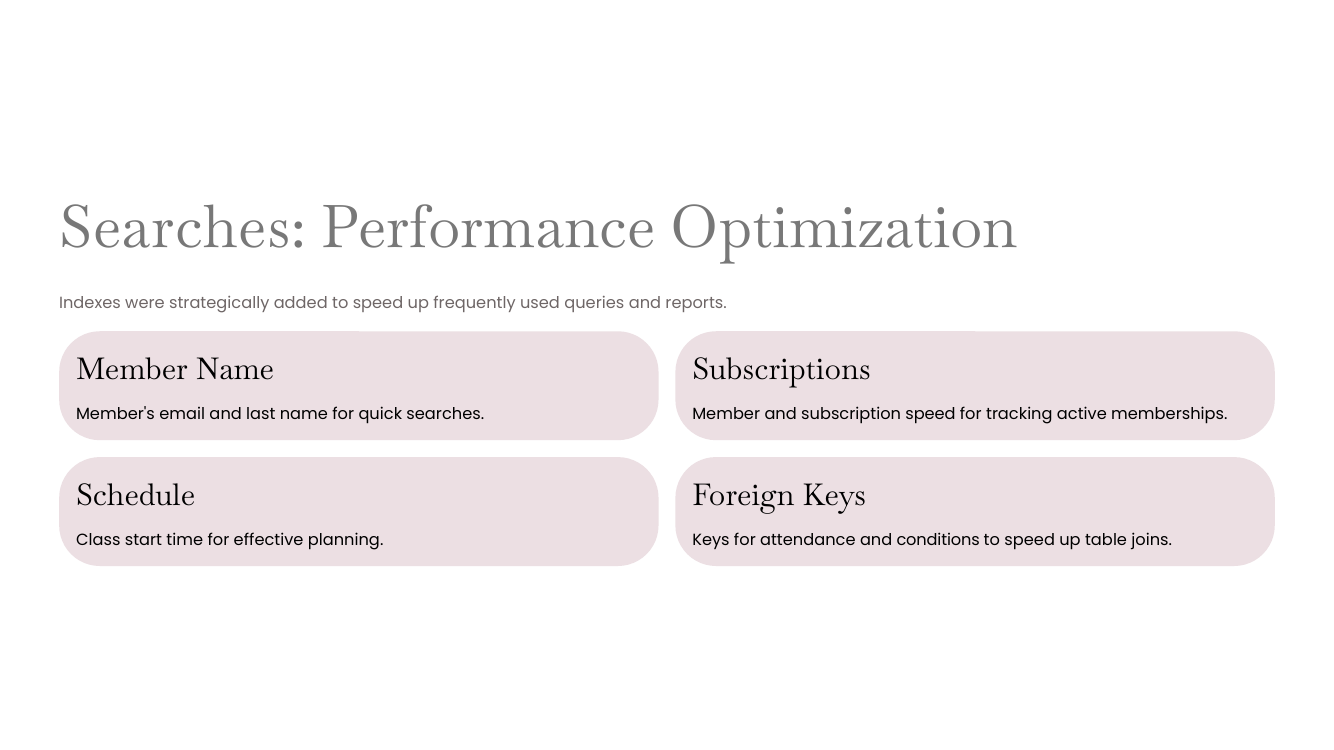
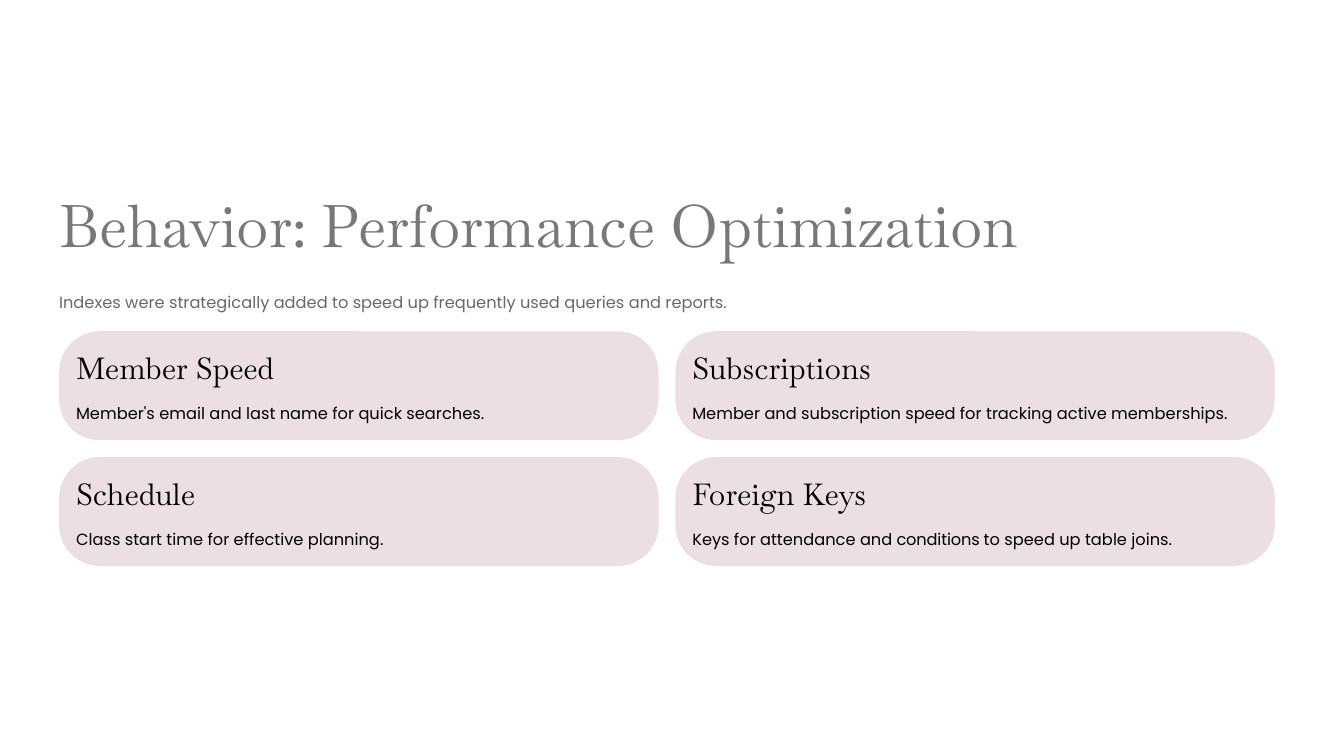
Searches: Searches -> Behavior (183, 229)
Member Name: Name -> Speed (235, 370)
